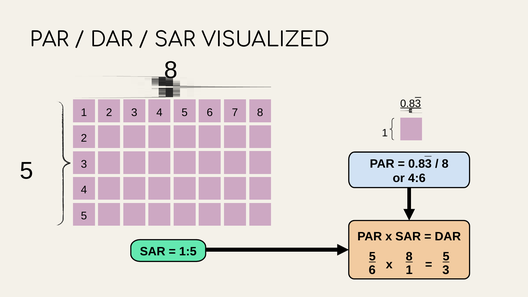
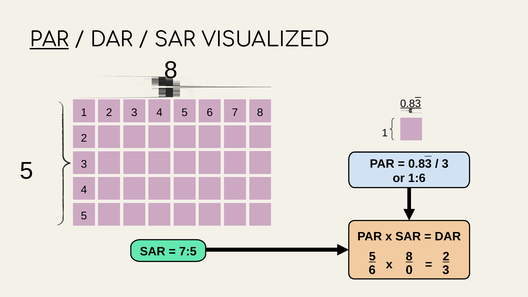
PAR underline: none -> present (49, 40)
8: 8 -> 3 (445, 164)
4:6: 4:6 -> 1:6 (417, 178)
1:5: 1:5 -> 7:5 (188, 251)
8 5: 5 -> 2 (446, 257)
6 1: 1 -> 0 (409, 270)
